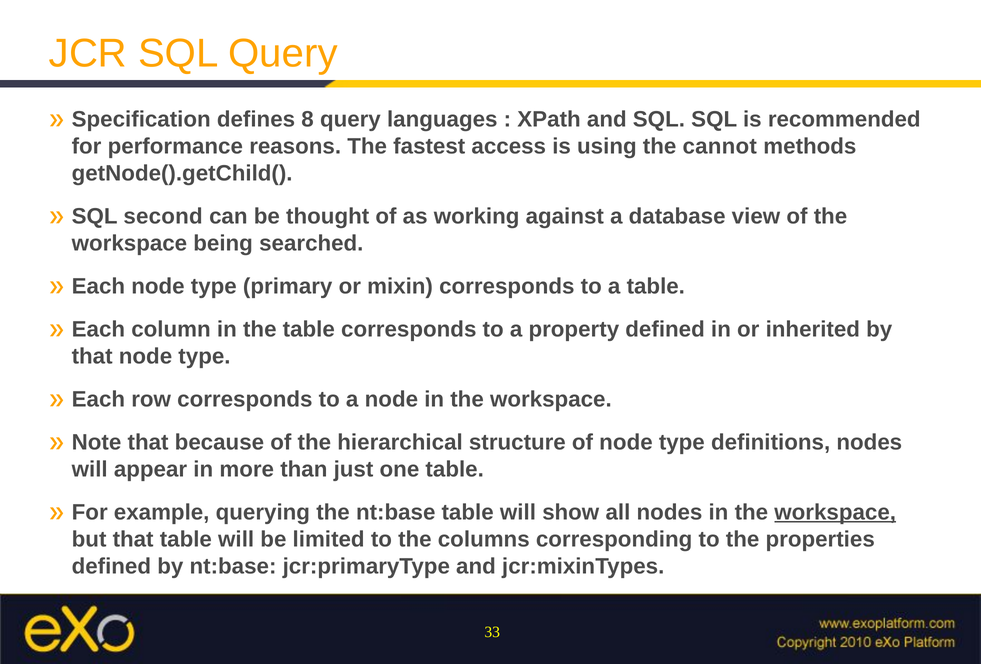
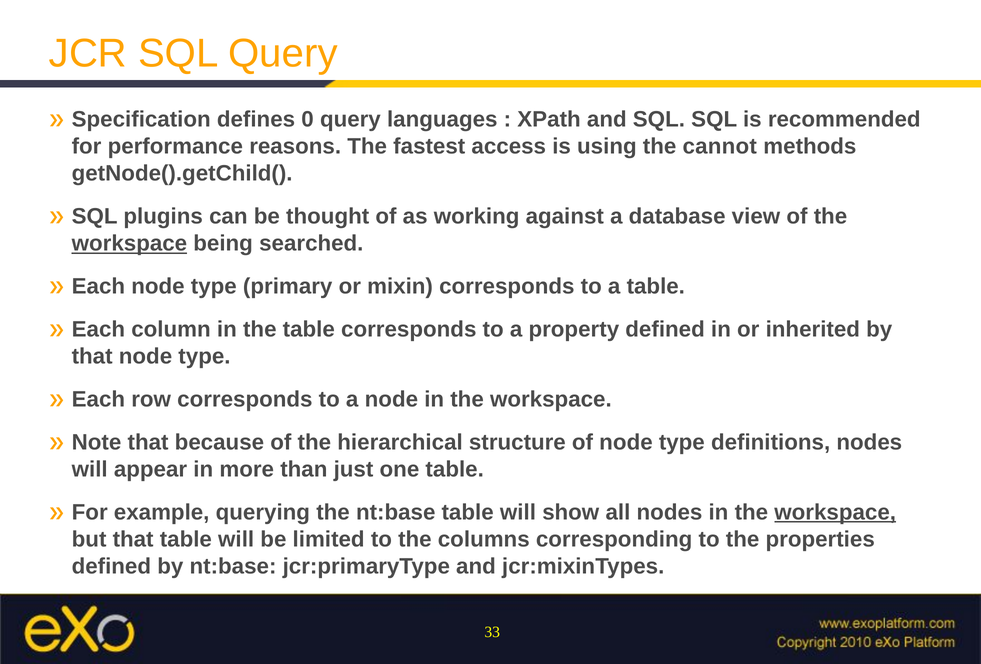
8: 8 -> 0 (308, 120)
second: second -> plugins (163, 217)
workspace underline: none -> present (129, 244)
